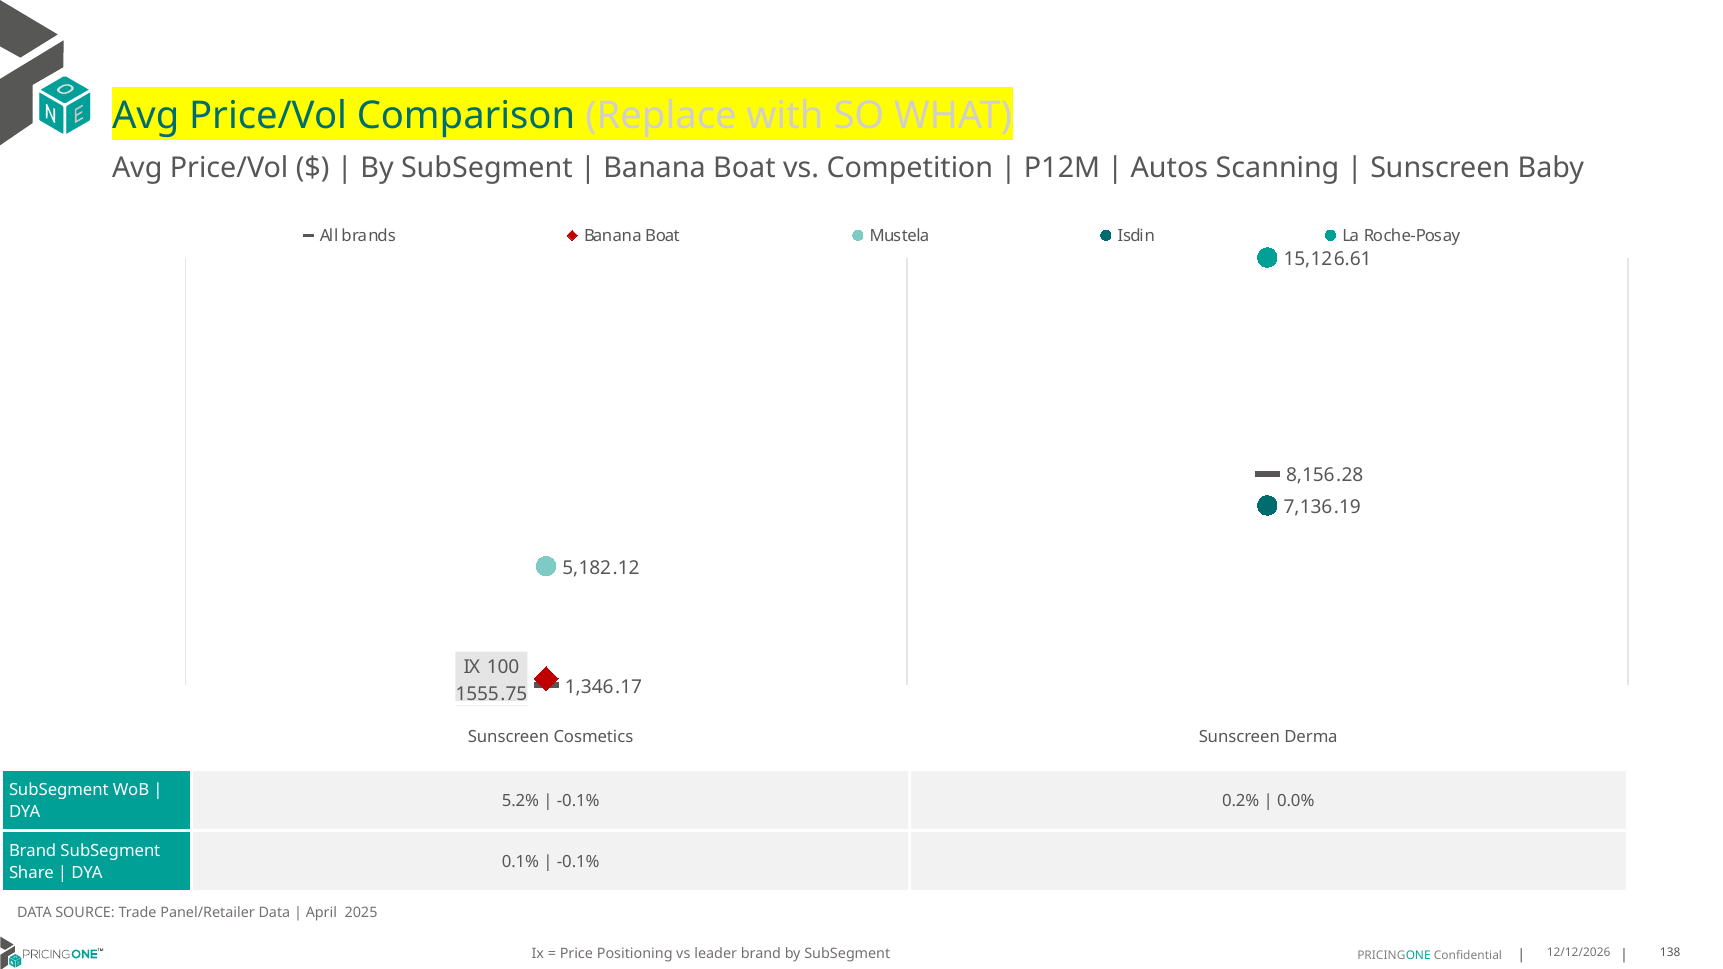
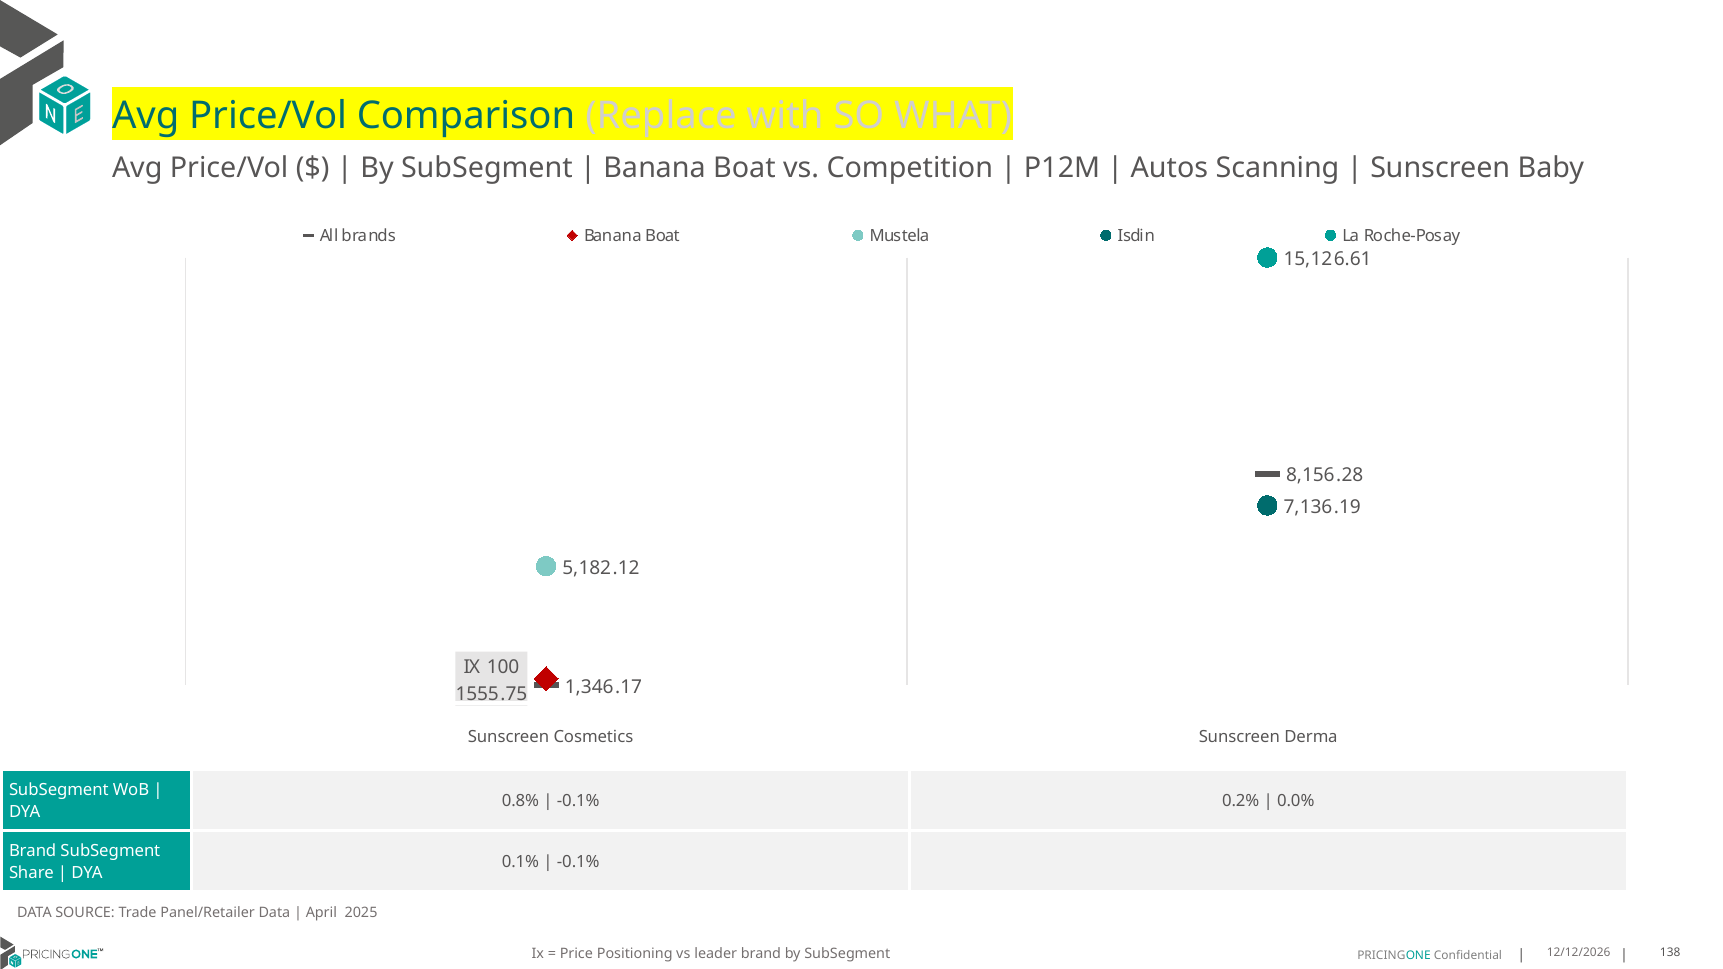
5.2%: 5.2% -> 0.8% (520, 801)
